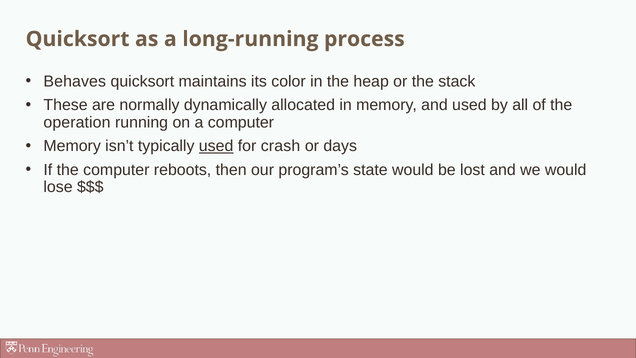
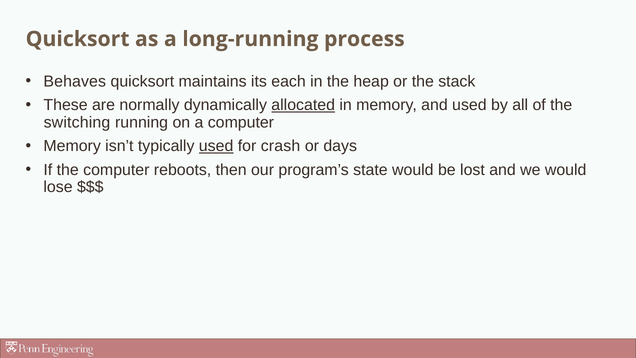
color: color -> each (289, 81)
allocated underline: none -> present (303, 105)
operation: operation -> switching (77, 122)
